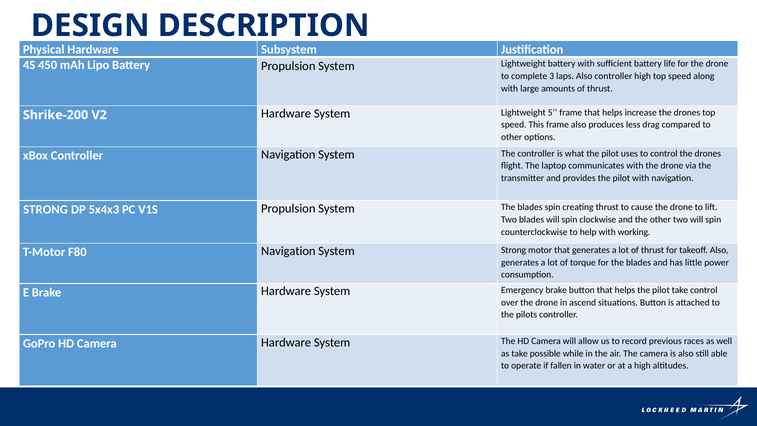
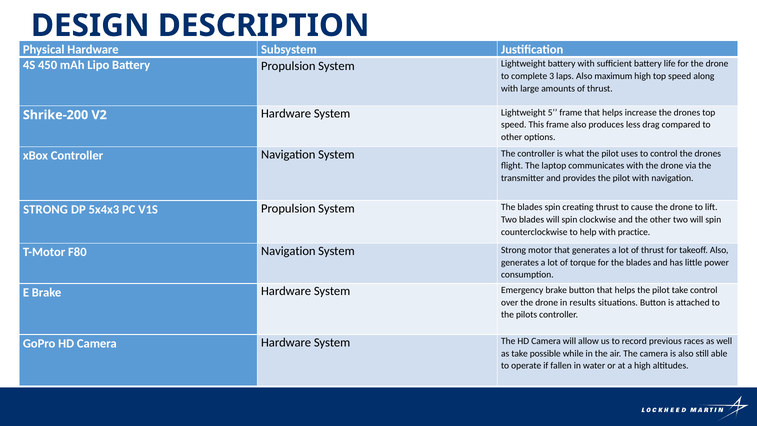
Also controller: controller -> maximum (613, 76)
working: working -> practice (634, 232)
ascend: ascend -> results (583, 302)
